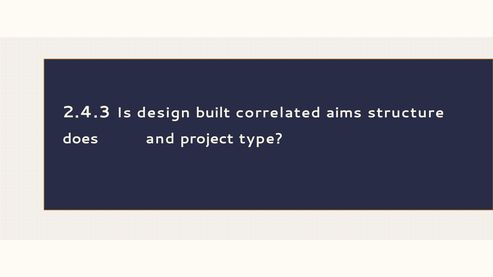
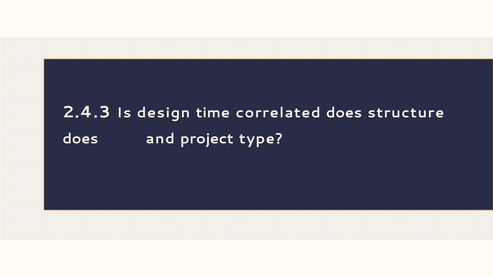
built: built -> time (213, 113)
correlated aims: aims -> does (344, 113)
